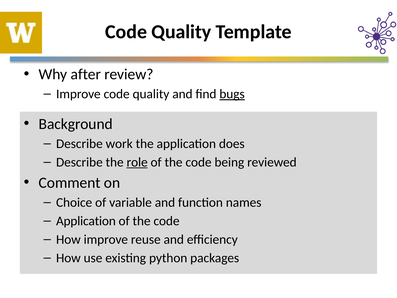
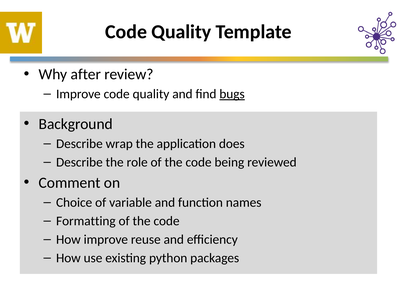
work: work -> wrap (119, 144)
role underline: present -> none (137, 162)
Application: Application -> Formatting (86, 221)
